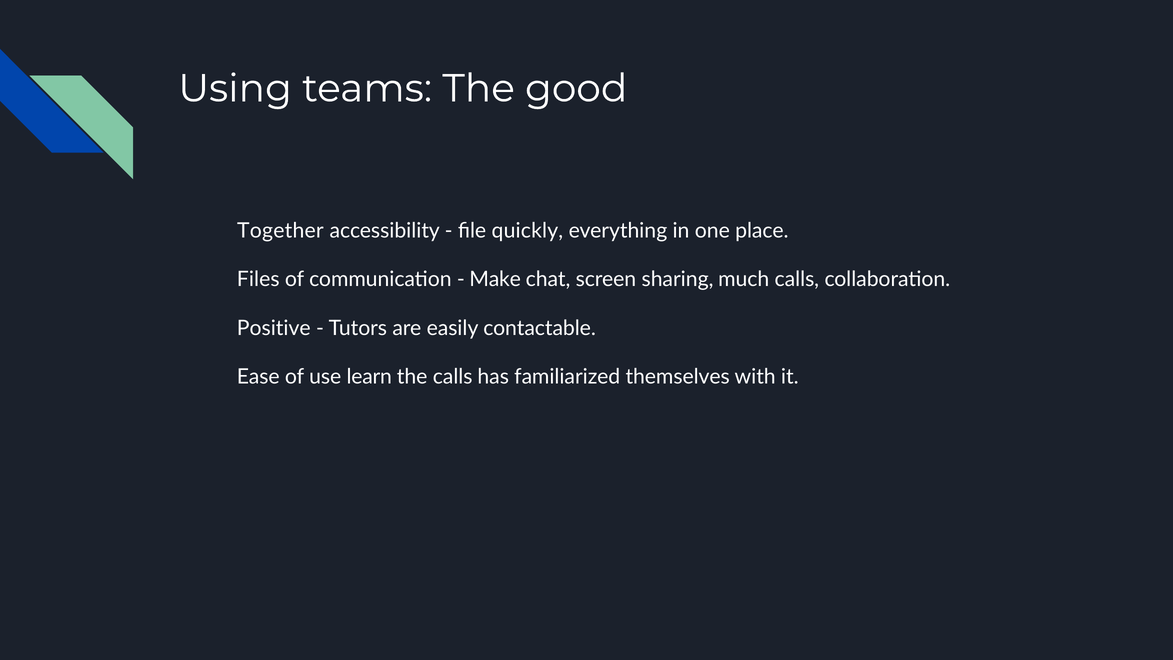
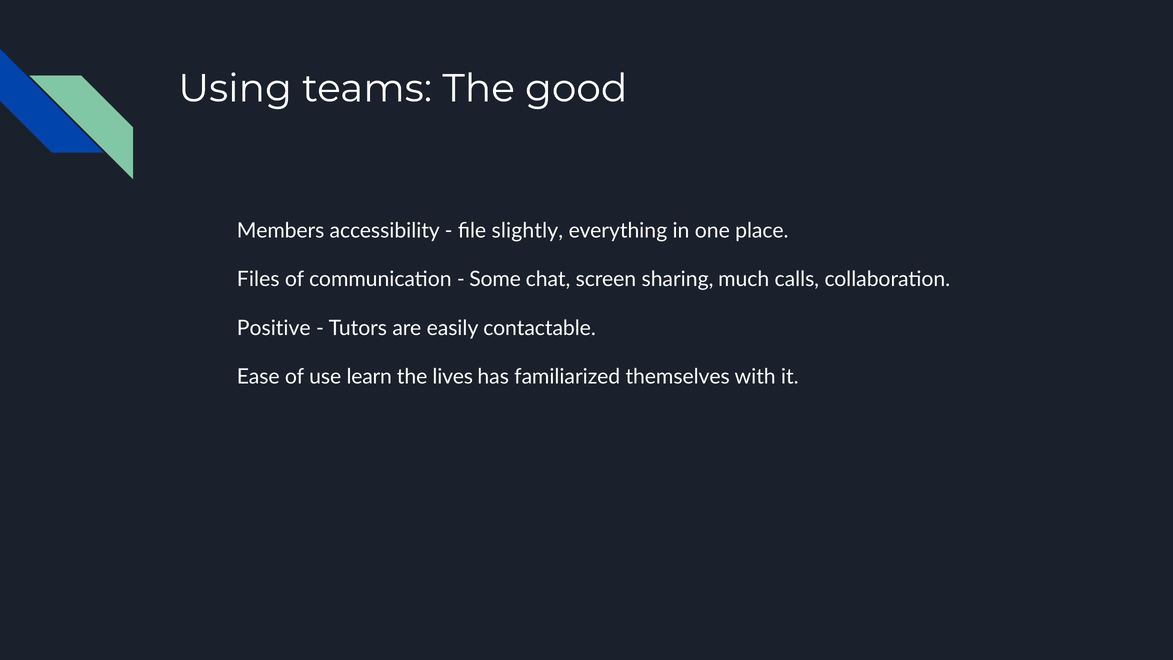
Together: Together -> Members (281, 231)
quickly: quickly -> slightly (527, 231)
Make: Make -> Some (495, 279)
the calls: calls -> lives (453, 377)
